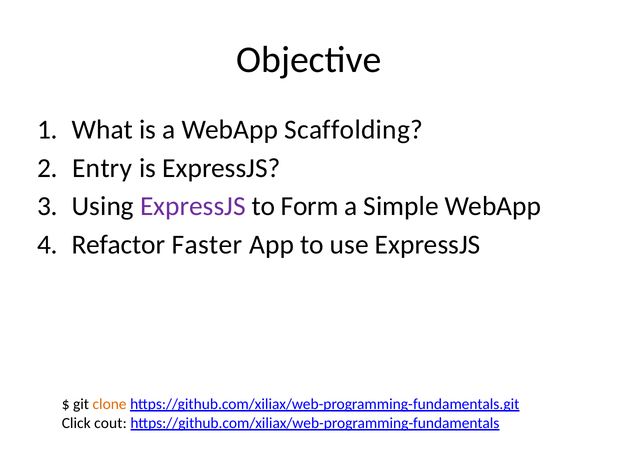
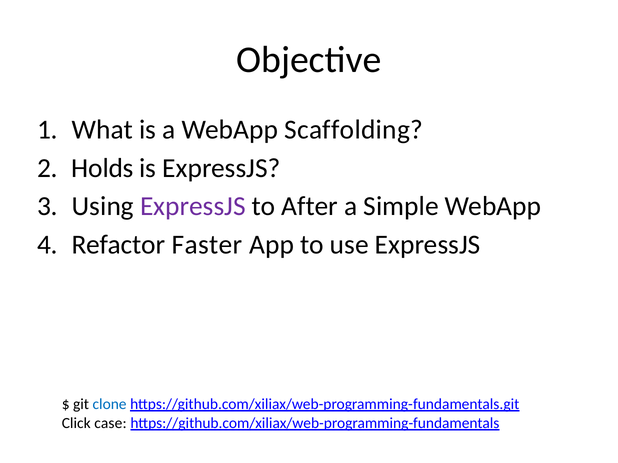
Entry: Entry -> Holds (102, 168)
Form: Form -> After (310, 207)
clone colour: orange -> blue (110, 405)
cout: cout -> case (110, 424)
